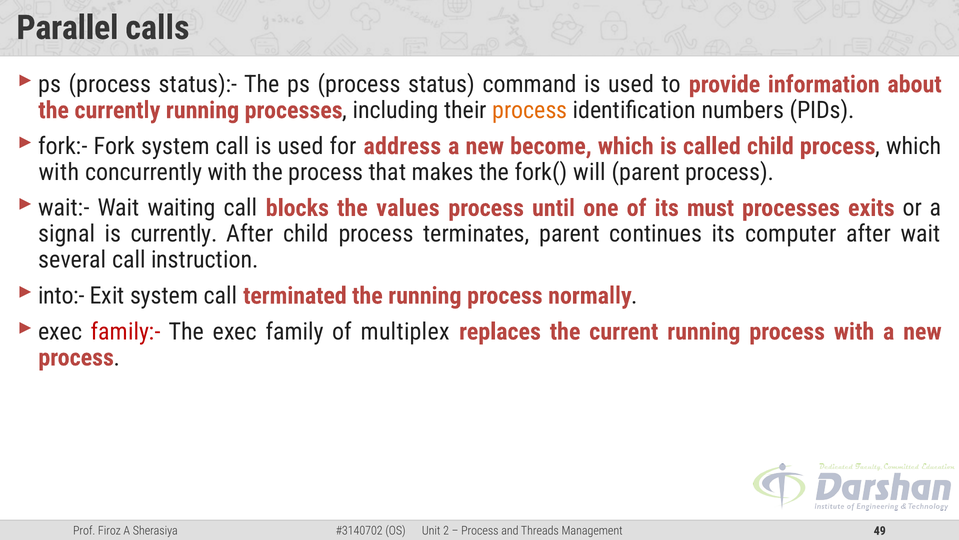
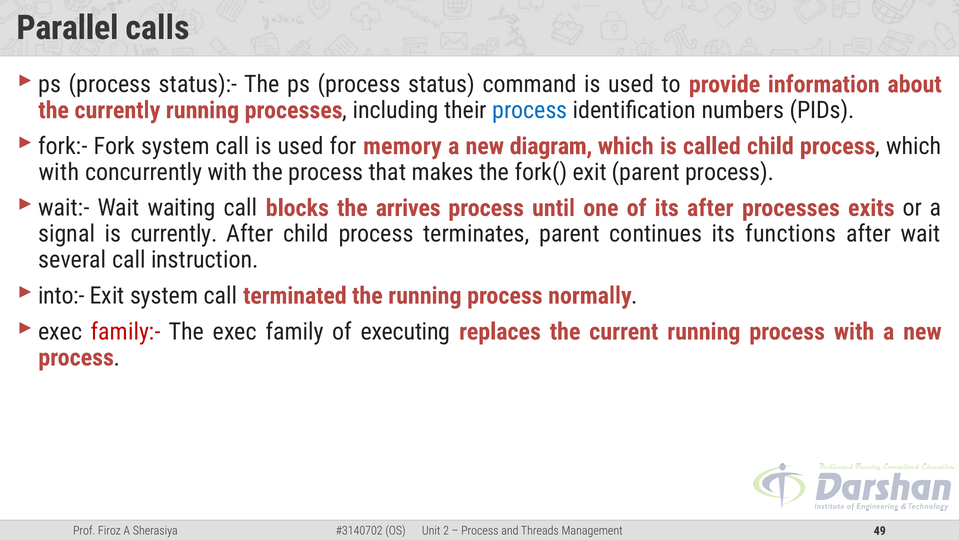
process colour: orange -> blue (530, 110)
address: address -> memory (402, 146)
become: become -> diagram (551, 146)
fork( will: will -> exit (590, 172)
values: values -> arrives (408, 208)
its must: must -> after (710, 208)
computer: computer -> functions (791, 234)
multiplex: multiplex -> executing (405, 331)
